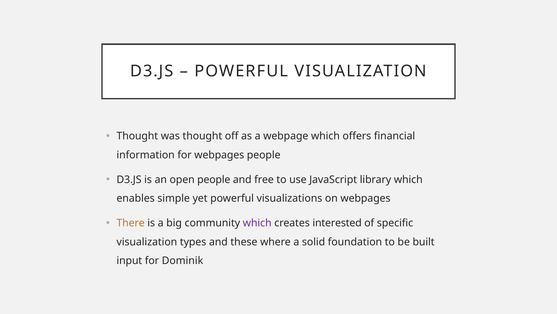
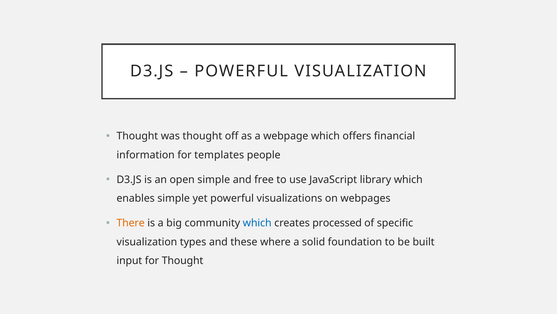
for webpages: webpages -> templates (219, 155)
open people: people -> simple (214, 179)
which colour: purple -> blue (257, 223)
interested: interested -> processed (337, 223)
for Dominik: Dominik -> Thought (183, 260)
